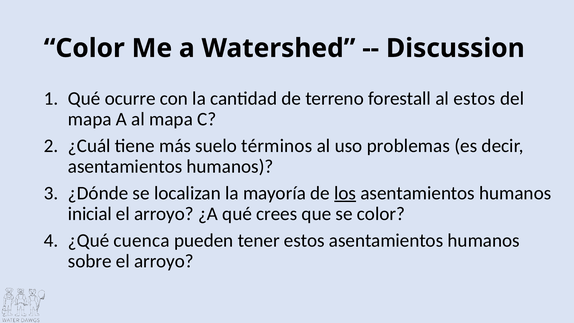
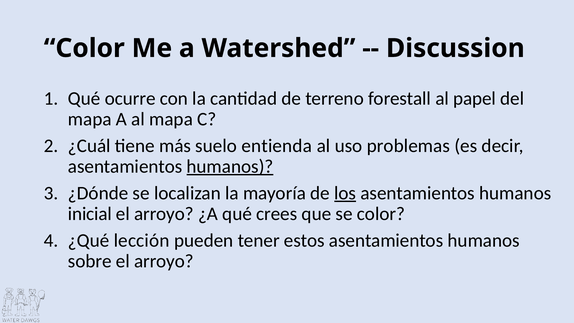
al estos: estos -> papel (475, 98)
términos: términos -> entienda (277, 146)
humanos underline: none -> present (230, 166)
cuenca: cuenca -> lección (142, 240)
